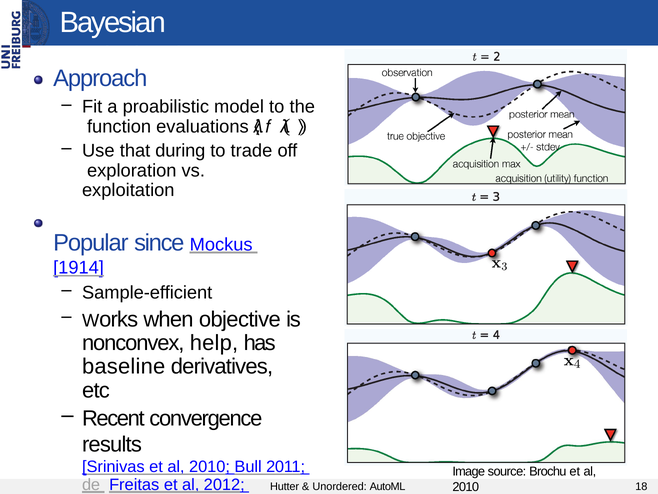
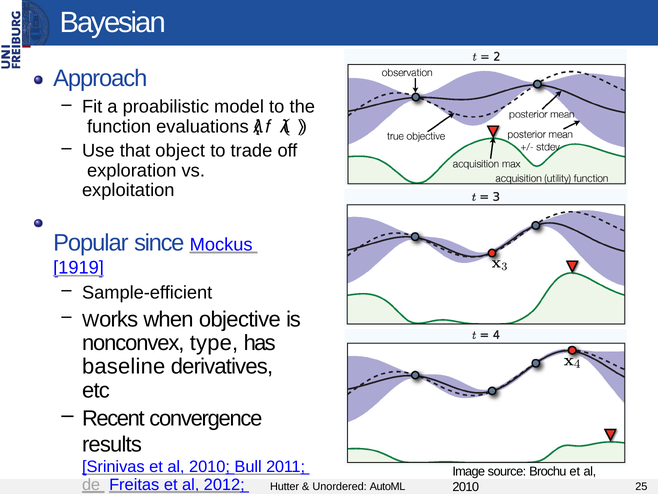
during: during -> object (180, 151)
1914: 1914 -> 1919 (79, 267)
help: help -> type (214, 343)
18: 18 -> 25 (641, 486)
